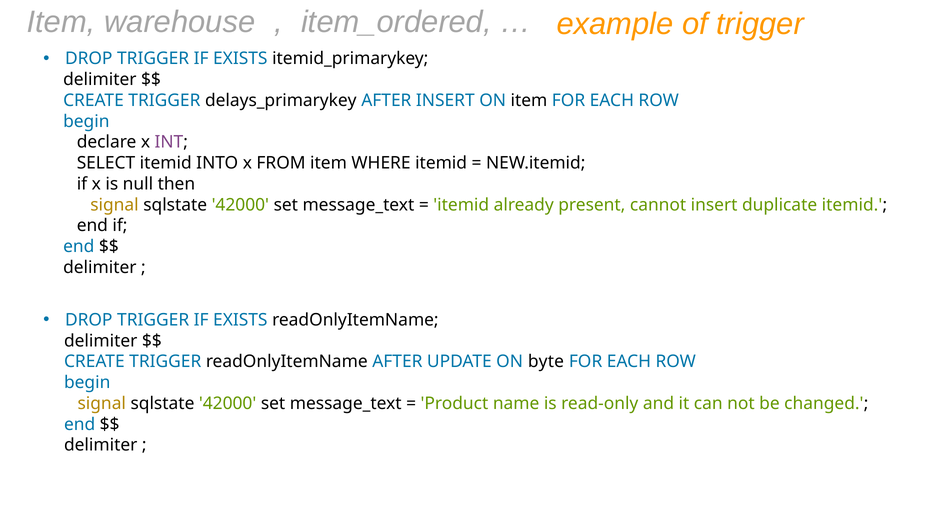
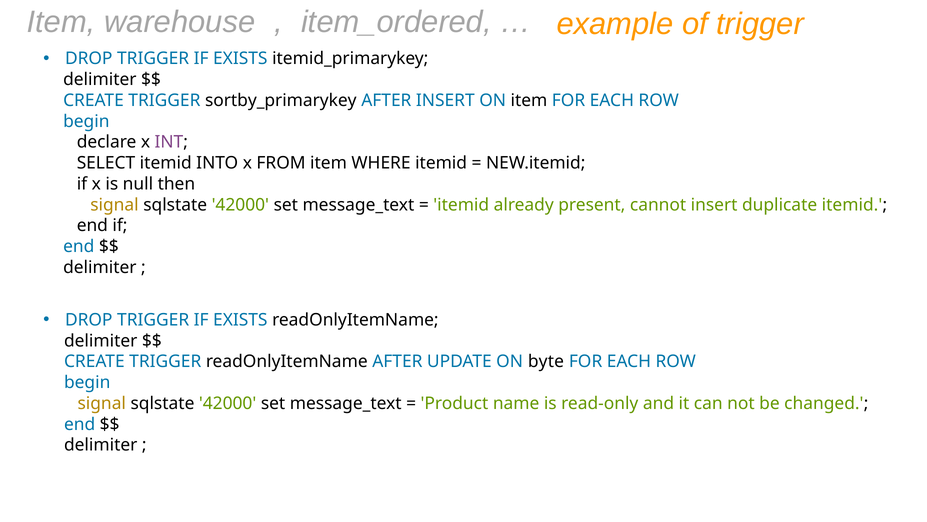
delays_primarykey: delays_primarykey -> sortby_primarykey (281, 100)
